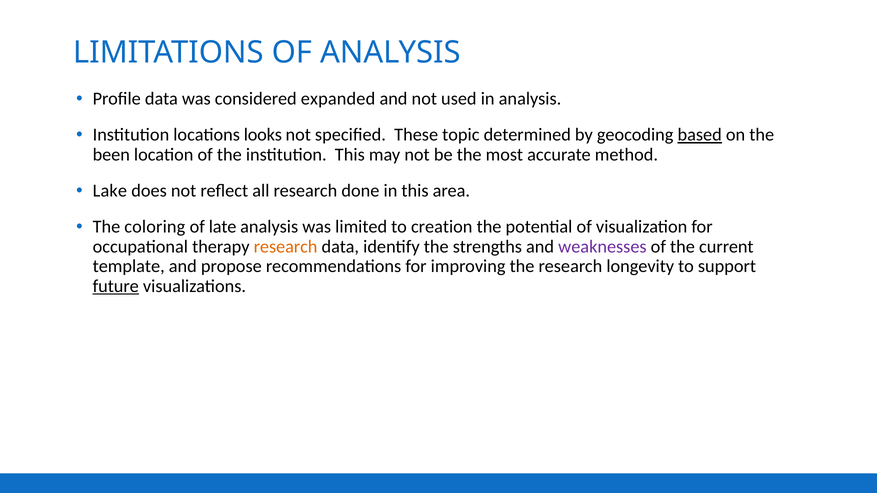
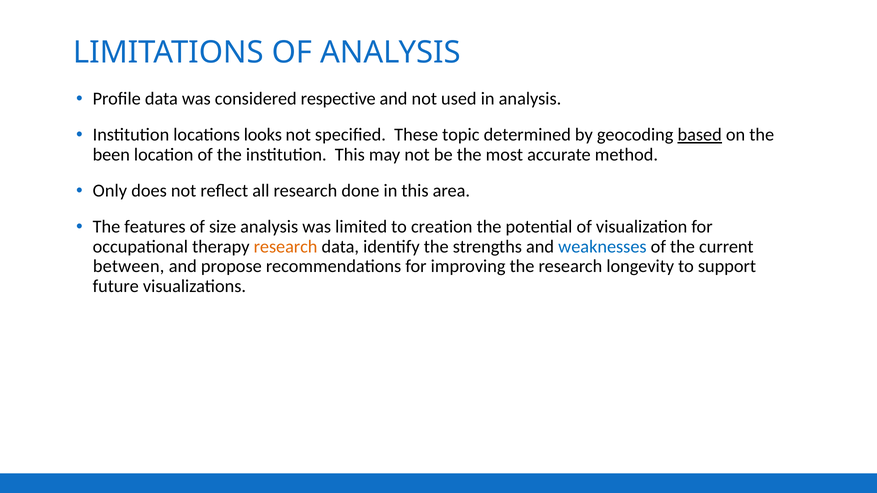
expanded: expanded -> respective (338, 99)
Lake: Lake -> Only (110, 191)
coloring: coloring -> features (155, 227)
late: late -> size (223, 227)
weaknesses colour: purple -> blue (602, 247)
template: template -> between (129, 267)
future underline: present -> none (116, 286)
